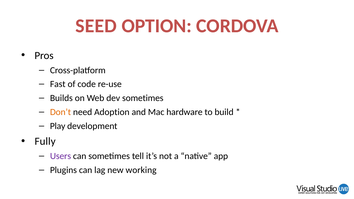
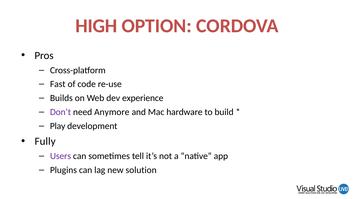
SEED: SEED -> HIGH (96, 26)
dev sometimes: sometimes -> experience (143, 98)
Don’t colour: orange -> purple (60, 112)
Adoption: Adoption -> Anymore (112, 112)
working: working -> solution (141, 170)
